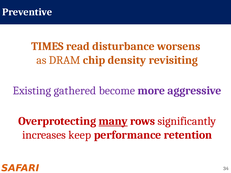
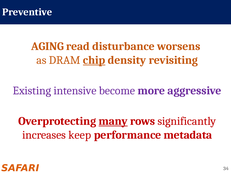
TIMES: TIMES -> AGING (47, 46)
chip underline: none -> present (94, 60)
gathered: gathered -> intensive (75, 91)
retention: retention -> metadata (188, 135)
